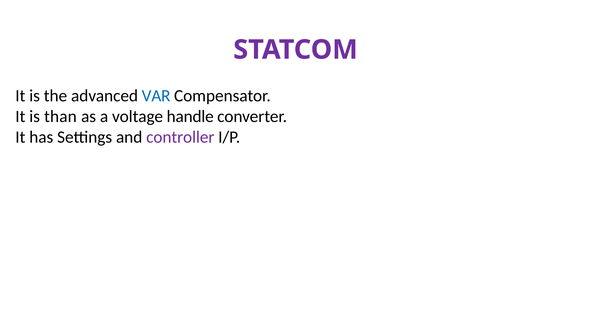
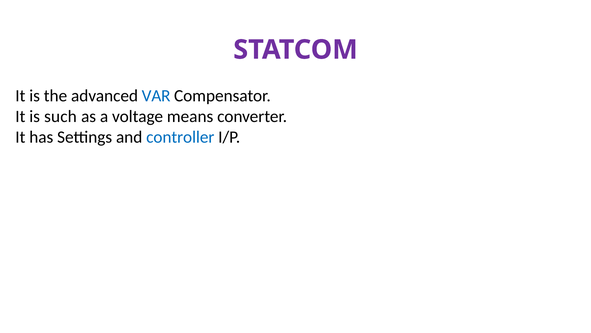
than: than -> such (60, 116)
handle: handle -> means (190, 116)
controller colour: purple -> blue (180, 137)
